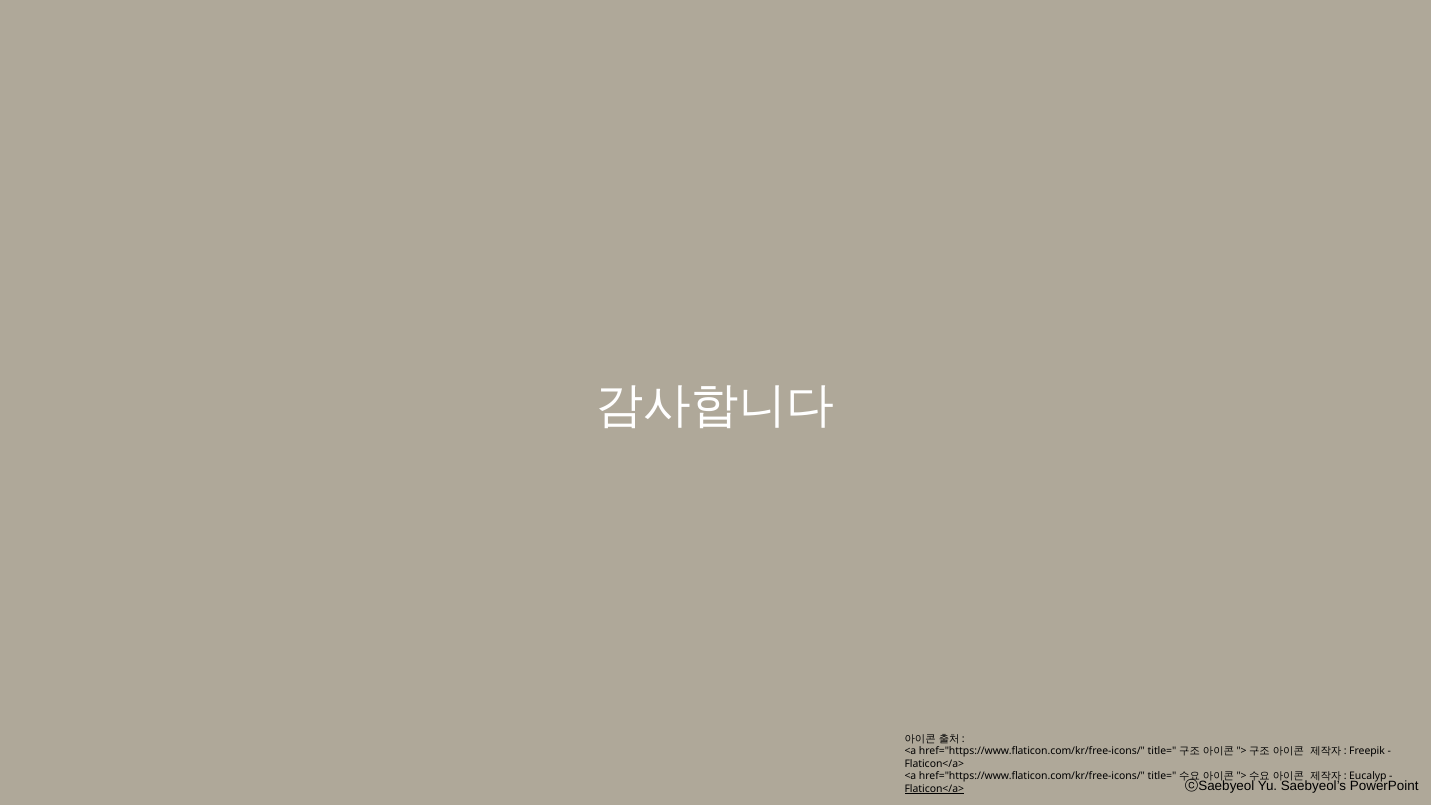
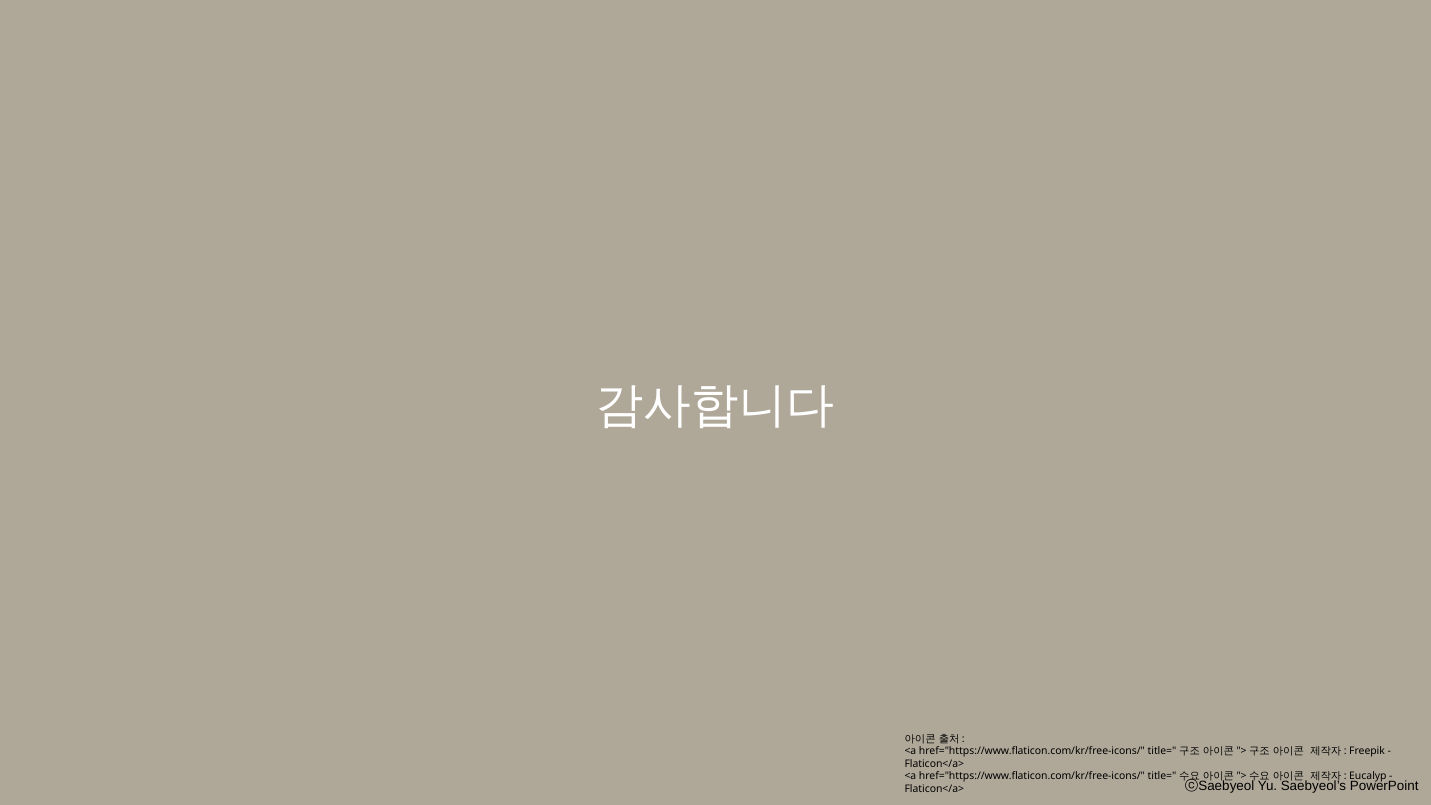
Flaticon</a> underline: present -> none (934, 789)
